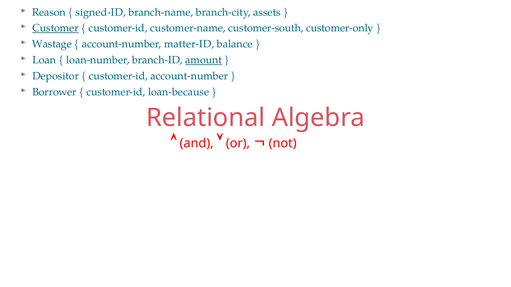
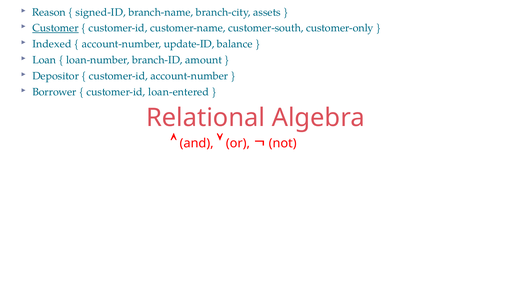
Wastage: Wastage -> Indexed (52, 44)
matter-ID: matter-ID -> update-ID (189, 44)
amount underline: present -> none (204, 60)
loan-because: loan-because -> loan-entered (179, 92)
